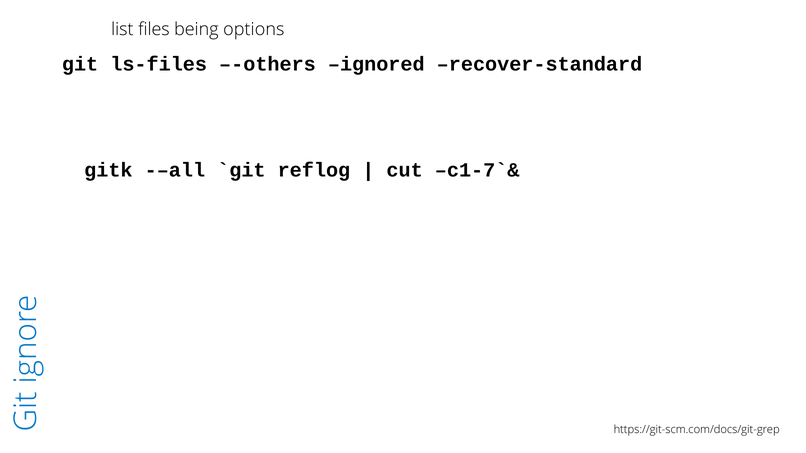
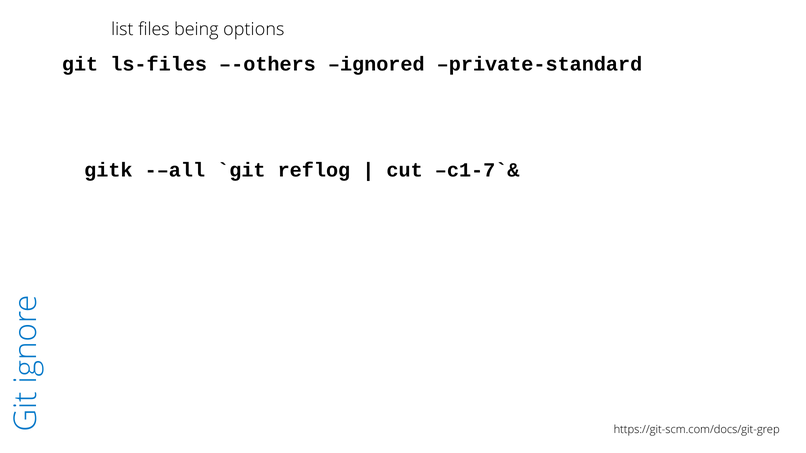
recover-standard: recover-standard -> private-standard (539, 64)
